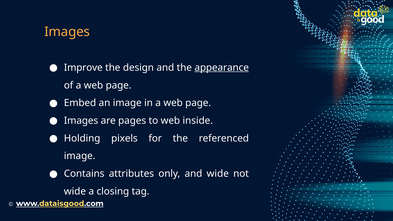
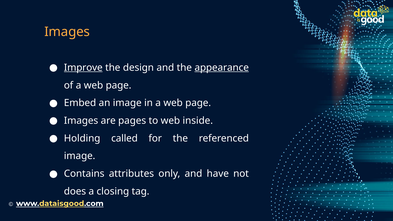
Improve underline: none -> present (83, 68)
pixels: pixels -> called (124, 138)
and wide: wide -> have (218, 174)
wide: wide -> does (75, 191)
